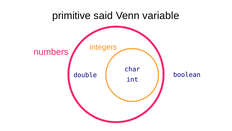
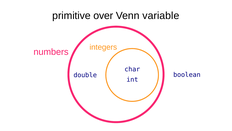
said: said -> over (103, 16)
